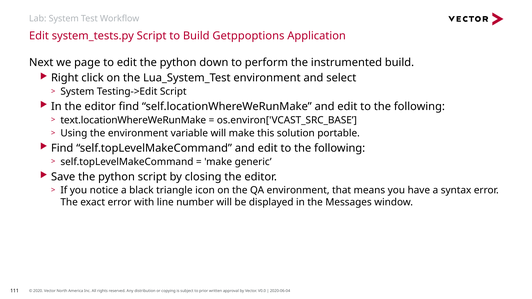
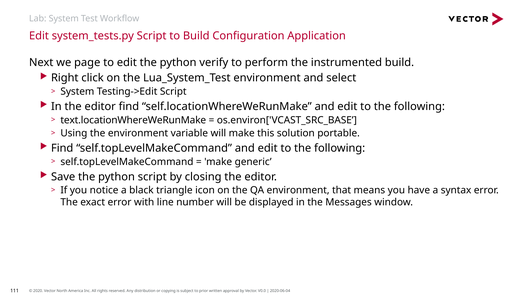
Getppoptions: Getppoptions -> Configuration (248, 36)
down: down -> verify (214, 62)
